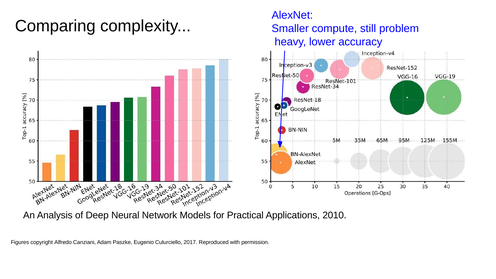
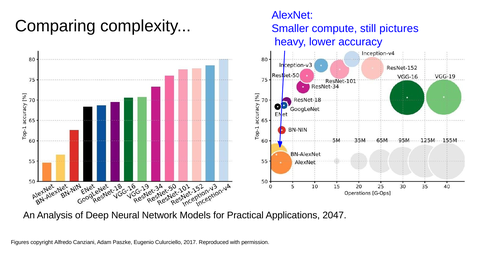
problem: problem -> pictures (399, 29)
2010: 2010 -> 2047 (334, 215)
